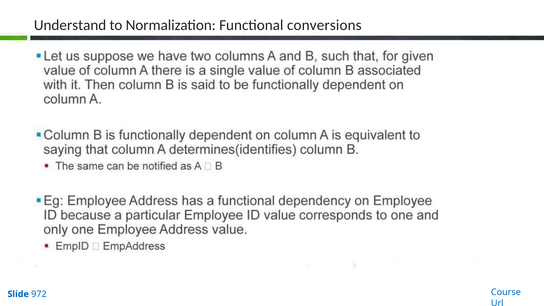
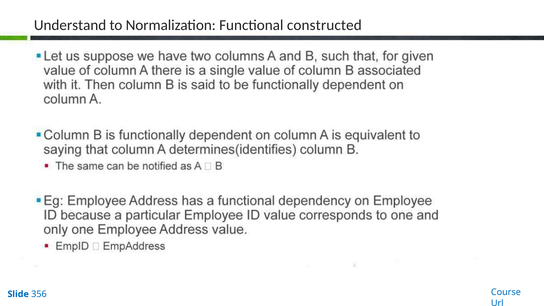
conversions: conversions -> constructed (324, 25)
972: 972 -> 356 (39, 294)
